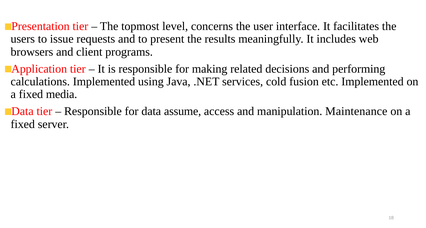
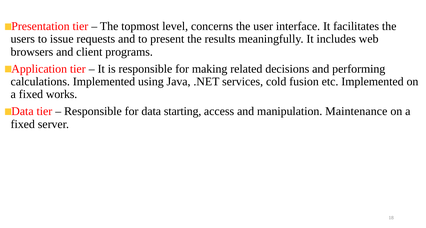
media: media -> works (62, 94)
assume: assume -> starting (183, 111)
